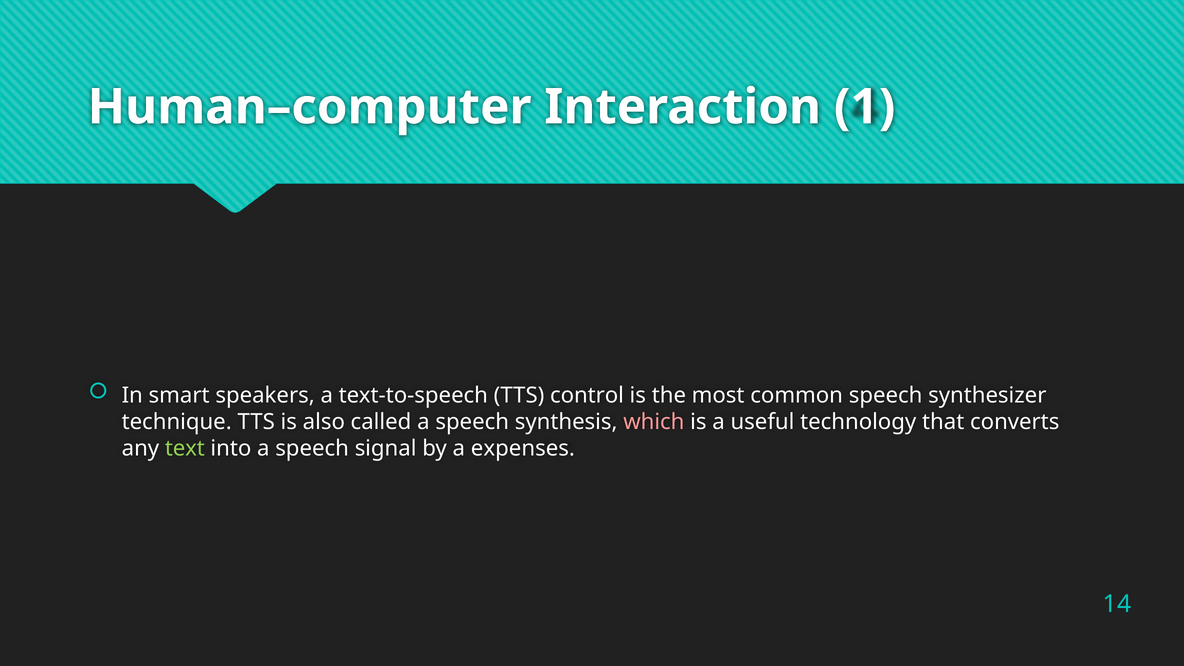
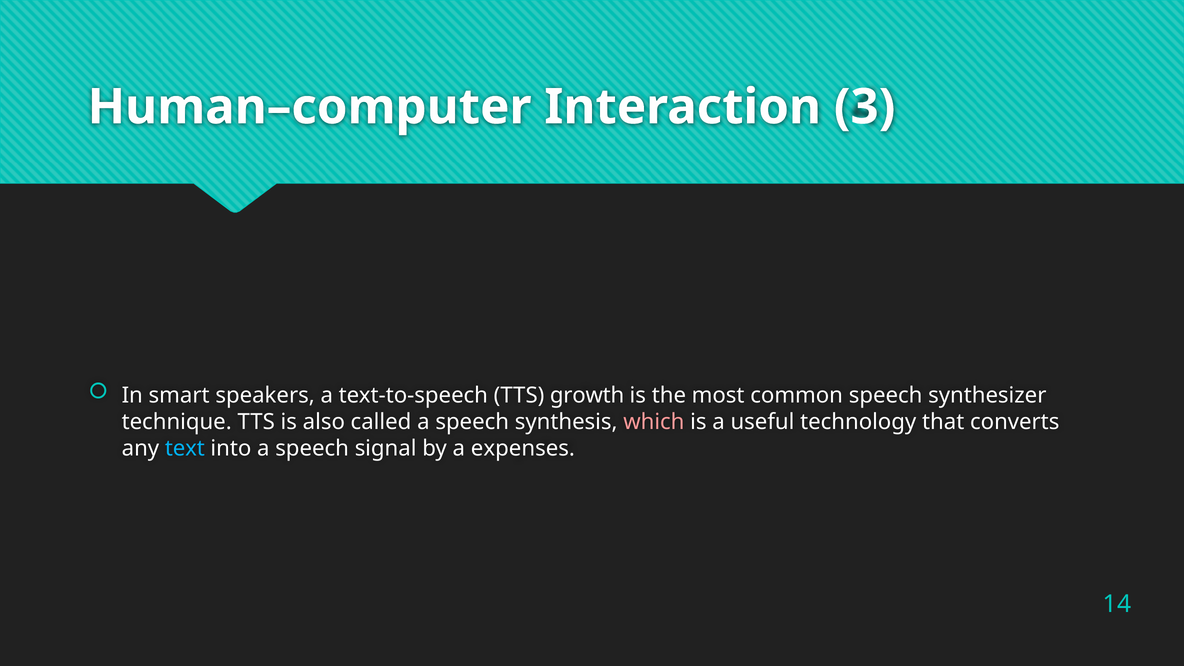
1: 1 -> 3 (865, 107)
control: control -> growth (587, 395)
text colour: light green -> light blue (185, 448)
